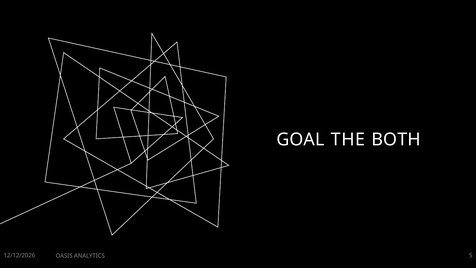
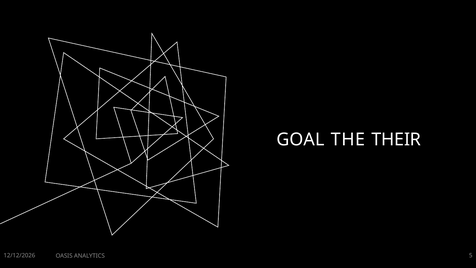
BOTH: BOTH -> THEIR (396, 139)
